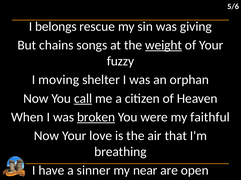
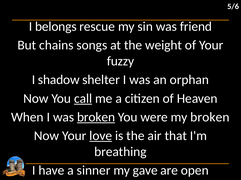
giving: giving -> friend (196, 27)
weight underline: present -> none (164, 45)
moving: moving -> shadow (59, 80)
my faithful: faithful -> broken (210, 118)
love underline: none -> present (101, 136)
near: near -> gave (145, 171)
